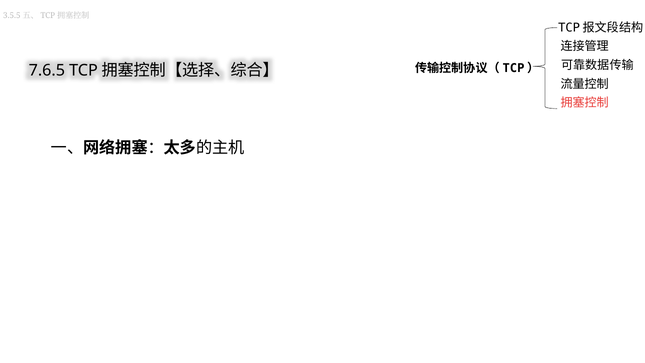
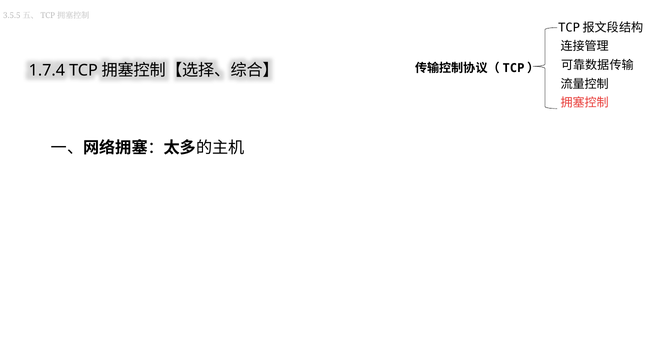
7.6.5: 7.6.5 -> 1.7.4 (47, 70)
